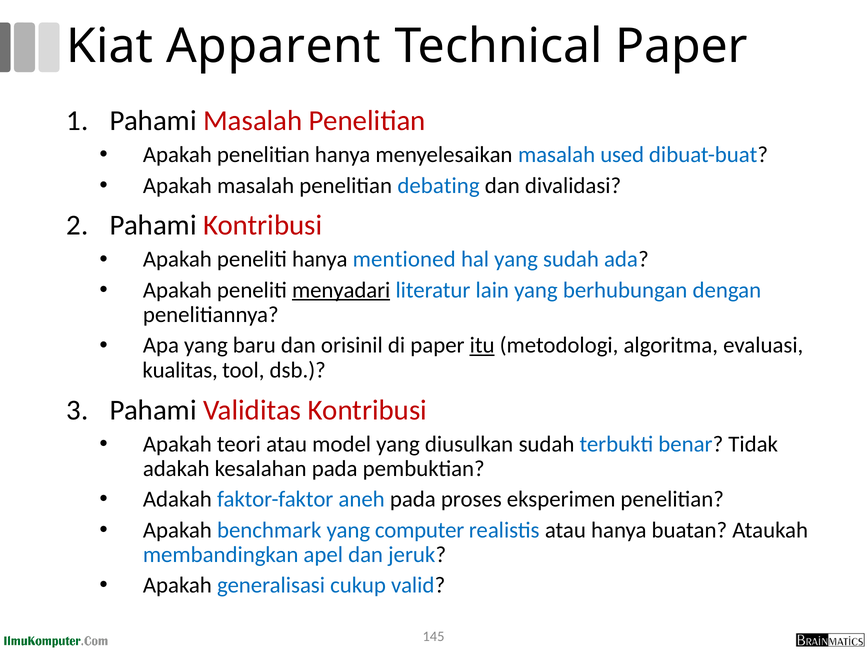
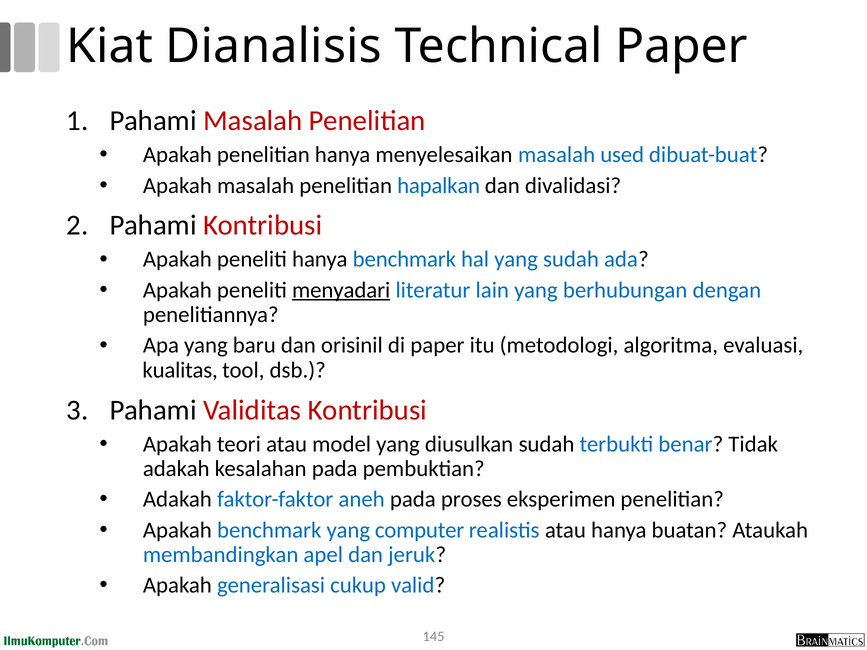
Apparent: Apparent -> Dianalisis (274, 47)
debating: debating -> hapalkan (439, 186)
hanya mentioned: mentioned -> benchmark (404, 259)
itu underline: present -> none (482, 346)
